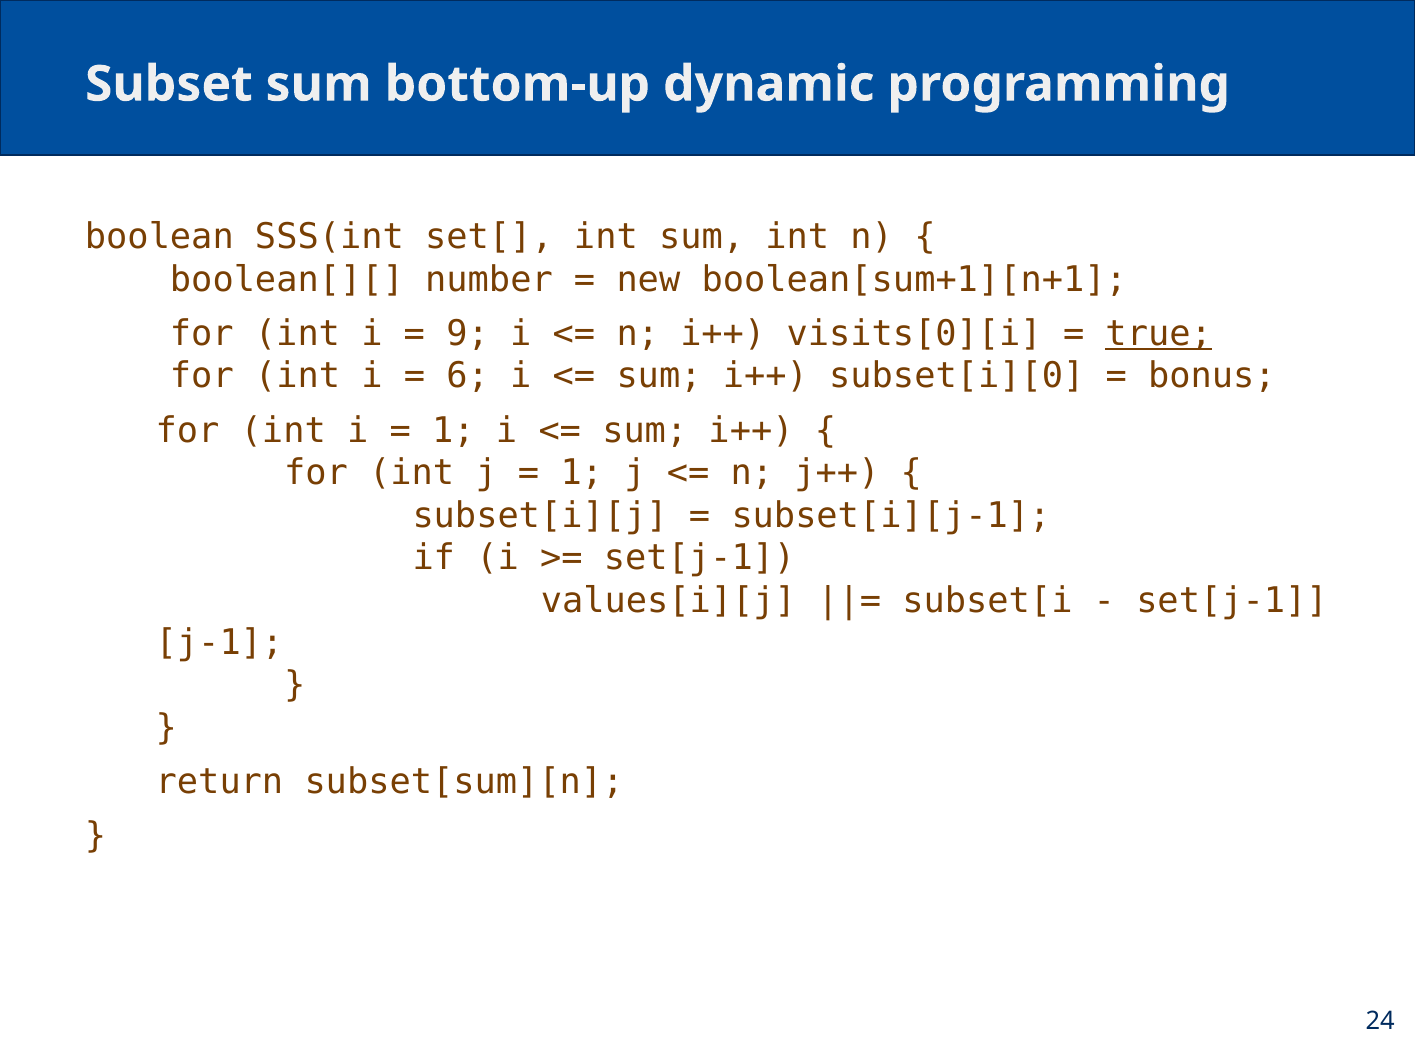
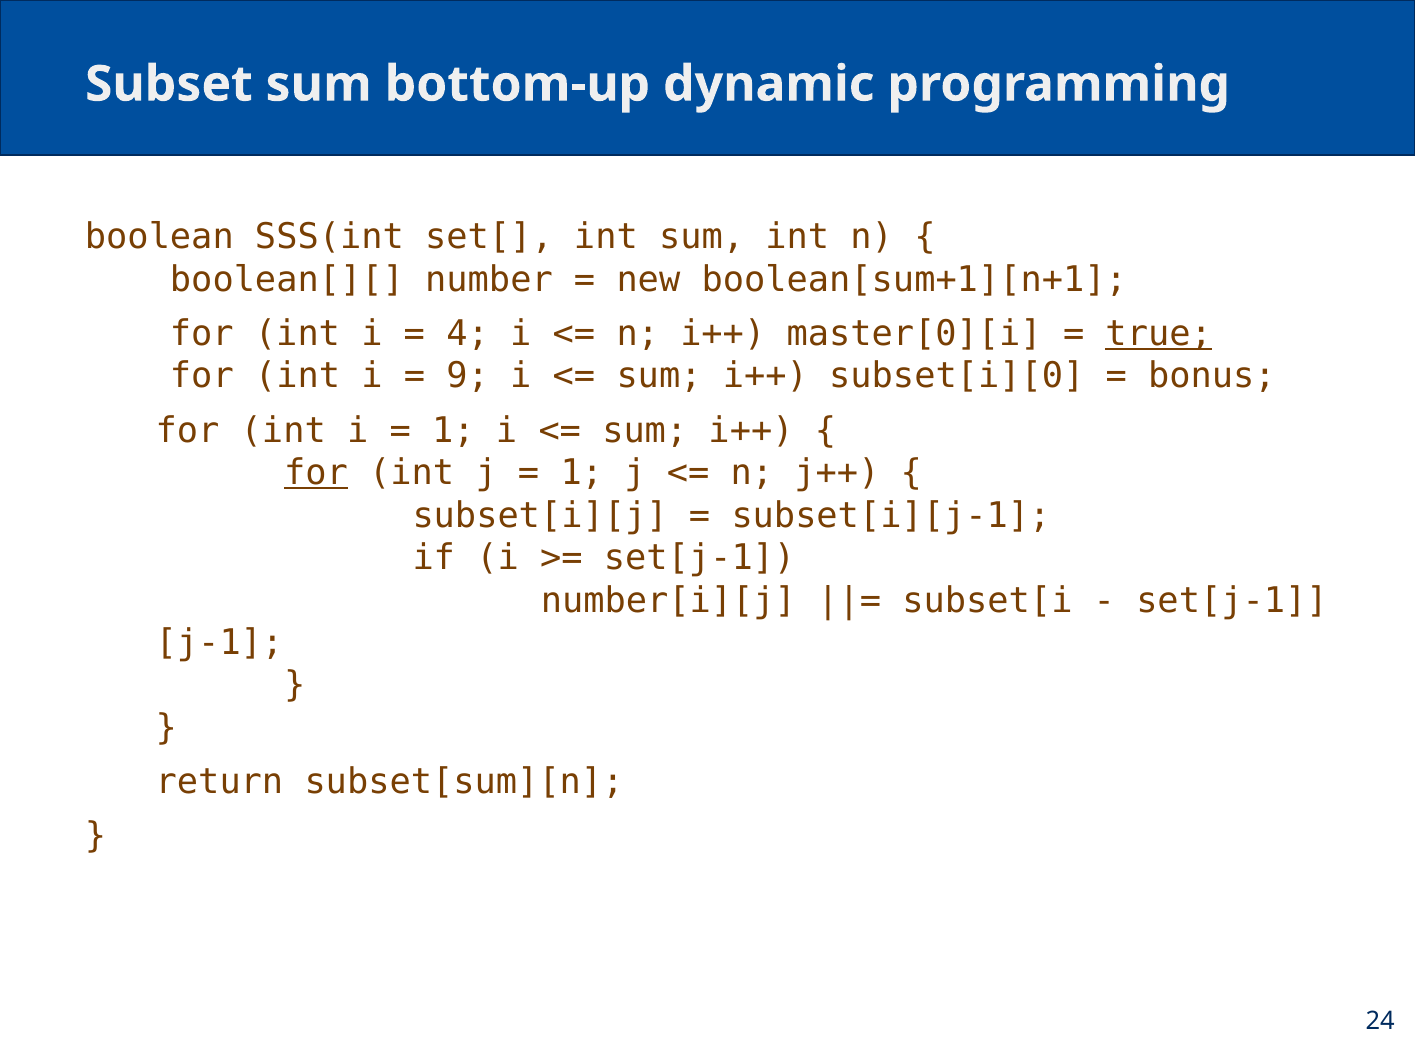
9: 9 -> 4 (468, 334)
visits[0][i: visits[0][i -> master[0][i (914, 334)
6: 6 -> 9 (468, 376)
for underline: none -> present (316, 473)
values[i][j: values[i][j -> number[i][j (668, 600)
